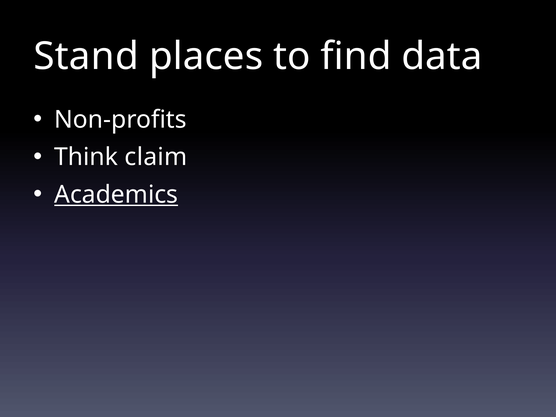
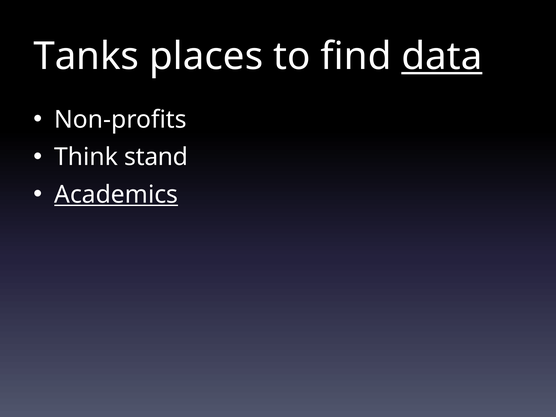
Stand: Stand -> Tanks (86, 56)
data underline: none -> present (442, 56)
claim: claim -> stand (156, 157)
